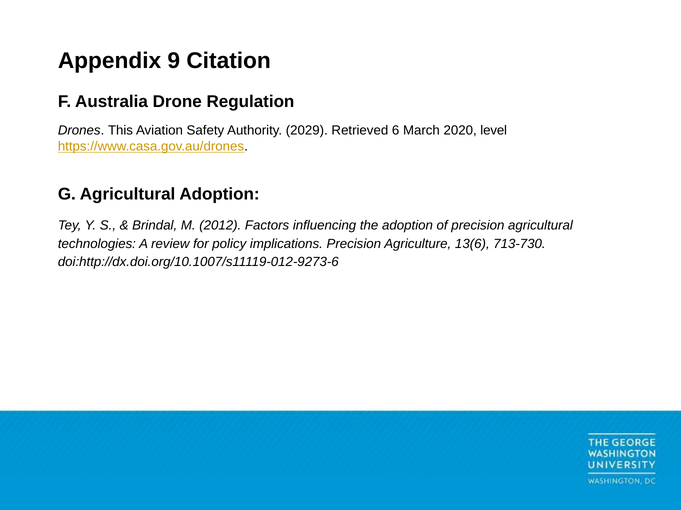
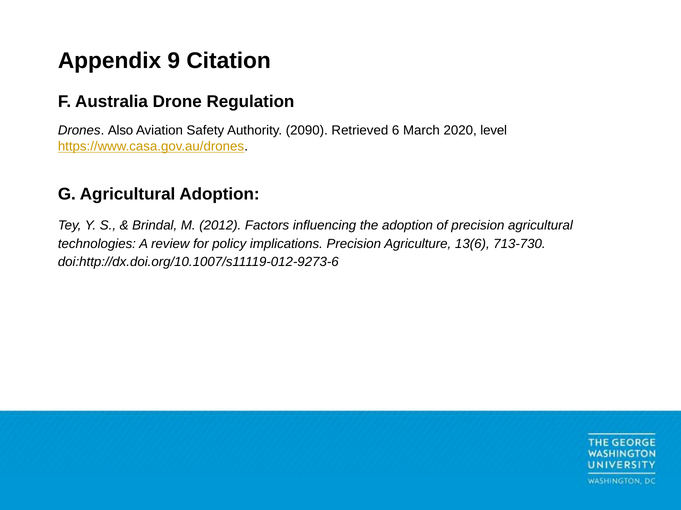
This: This -> Also (121, 131)
2029: 2029 -> 2090 (307, 131)
